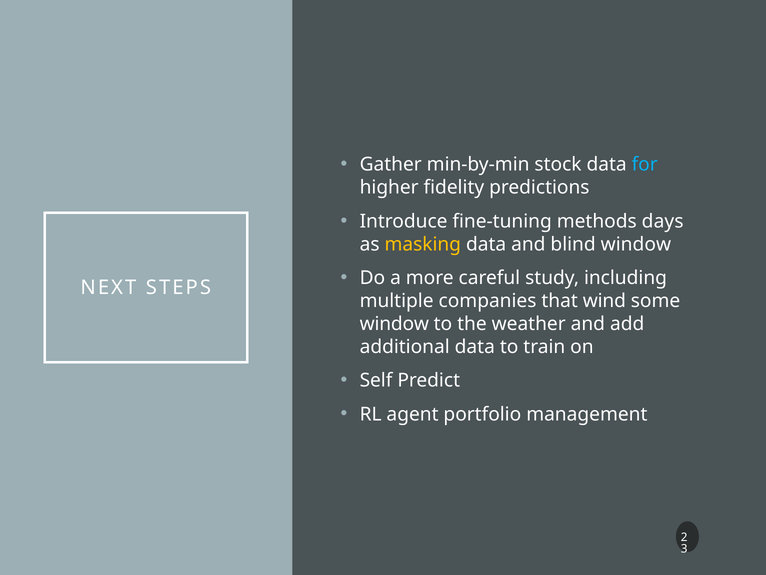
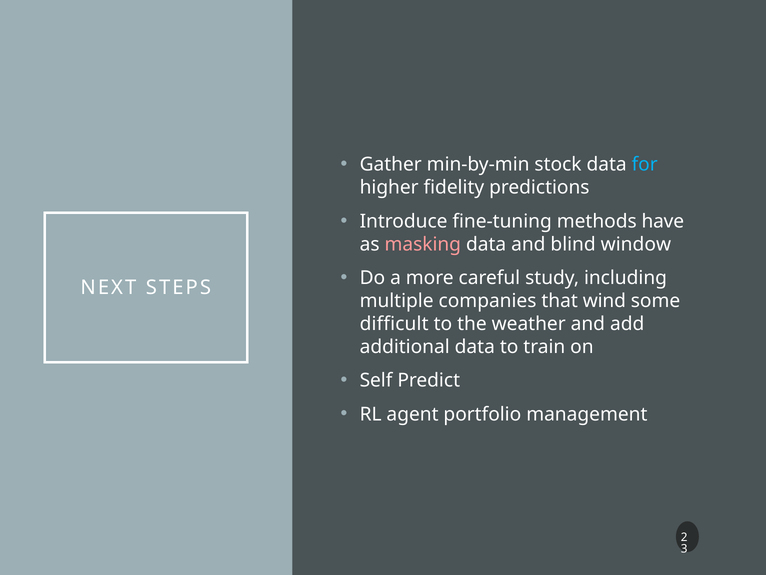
days: days -> have (663, 221)
masking colour: yellow -> pink (423, 244)
window: window -> difficult (394, 324)
